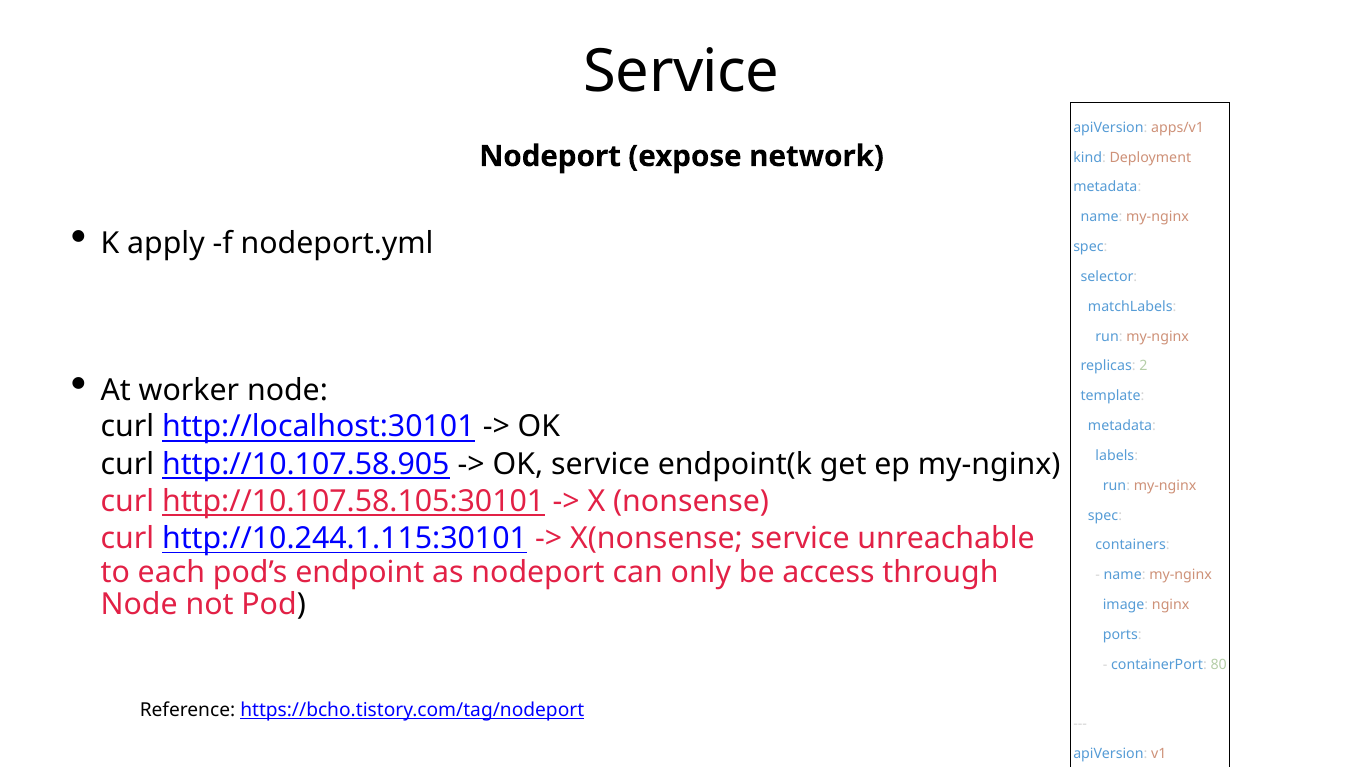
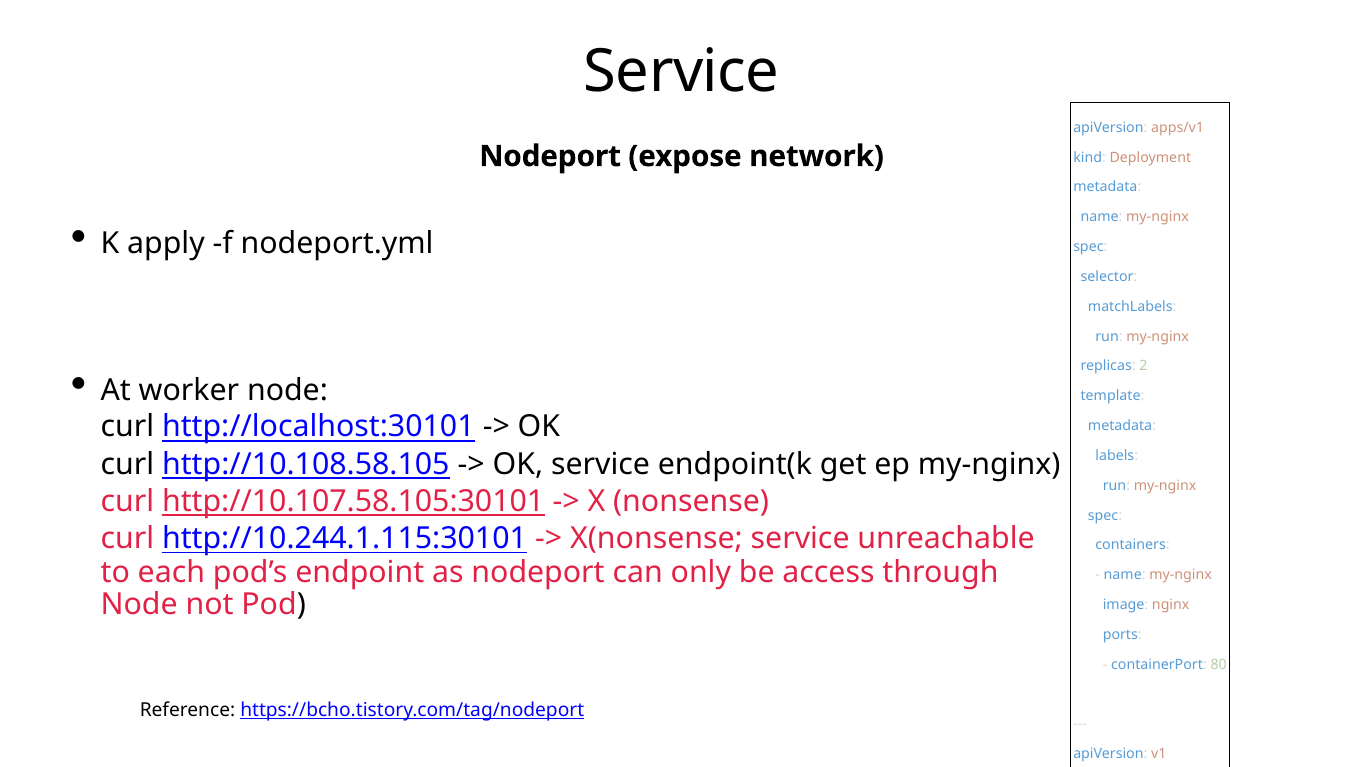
http://10.107.58.905: http://10.107.58.905 -> http://10.108.58.105 (306, 464)
